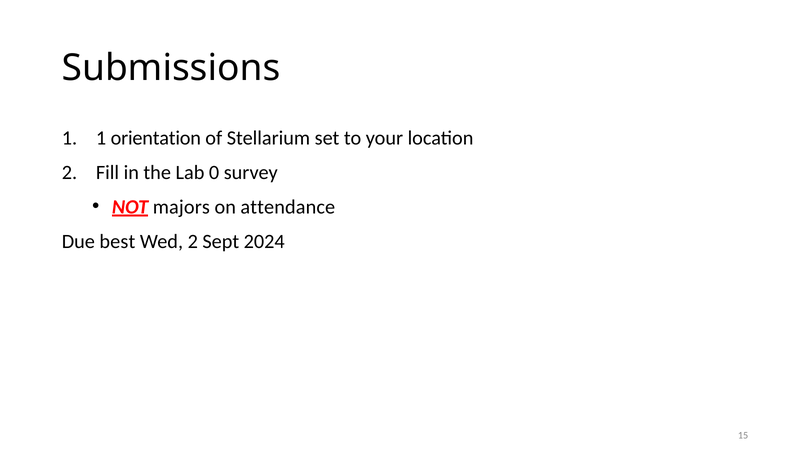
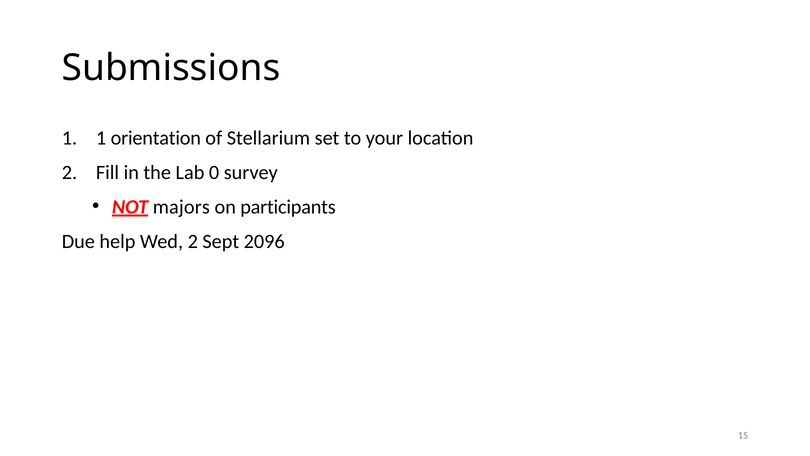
attendance: attendance -> participants (288, 207)
best: best -> help (117, 241)
2024: 2024 -> 2096 (264, 241)
